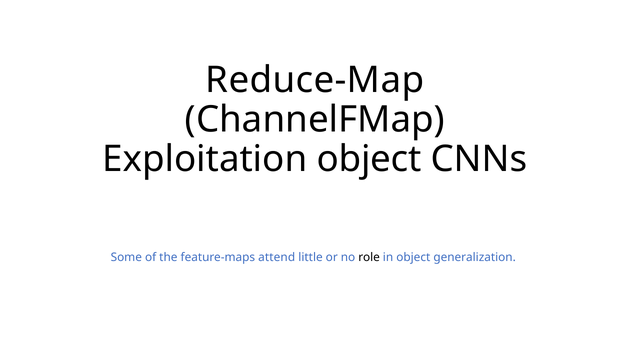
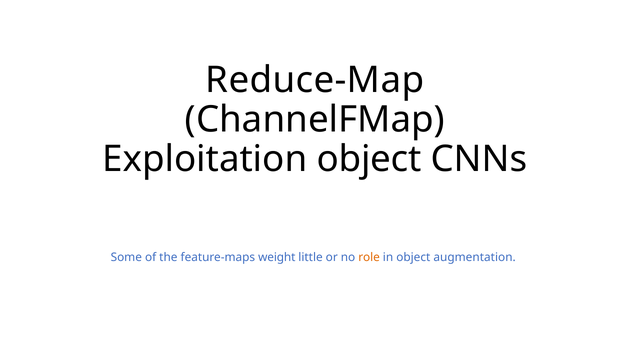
attend: attend -> weight (277, 258)
role colour: black -> orange (369, 258)
generalization: generalization -> augmentation (475, 258)
